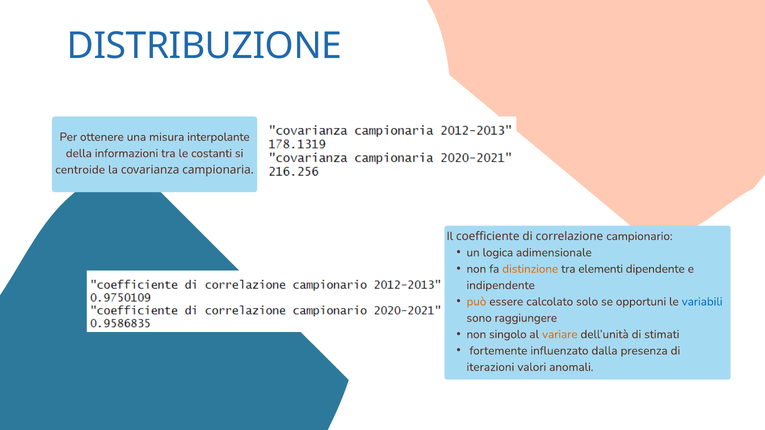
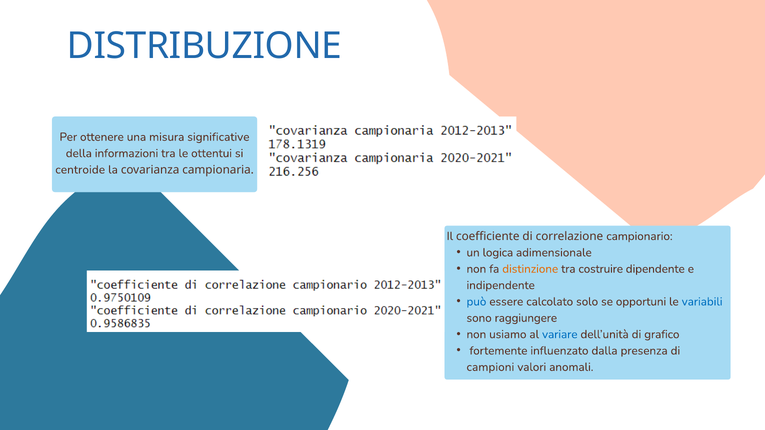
interpolante: interpolante -> significative (218, 137)
costanti: costanti -> ottentui (212, 153)
elementi: elementi -> costruire (601, 269)
può colour: orange -> blue (476, 302)
singolo: singolo -> usiamo (508, 335)
variare colour: orange -> blue (560, 335)
stimati: stimati -> grafico (662, 335)
iterazioni: iterazioni -> campioni (490, 367)
